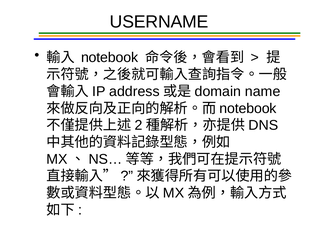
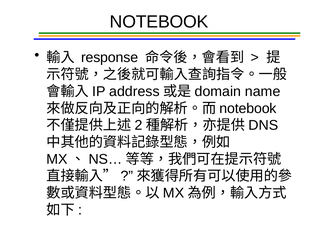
USERNAME: USERNAME -> NOTEBOOK (159, 22)
notebook: notebook -> response (110, 58)
